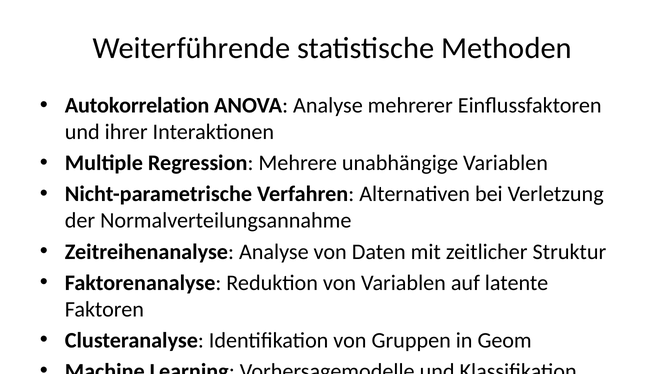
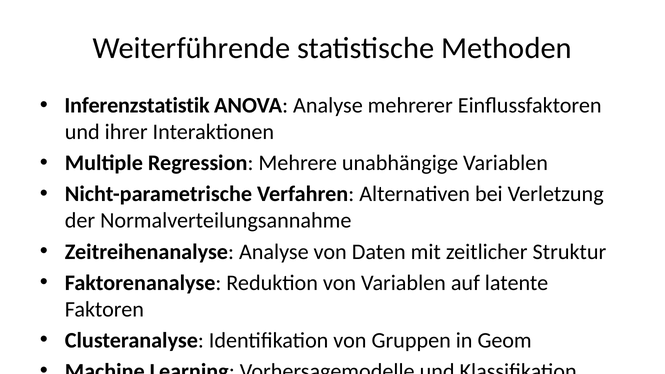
Autokorrelation: Autokorrelation -> Inferenzstatistik (137, 105)
